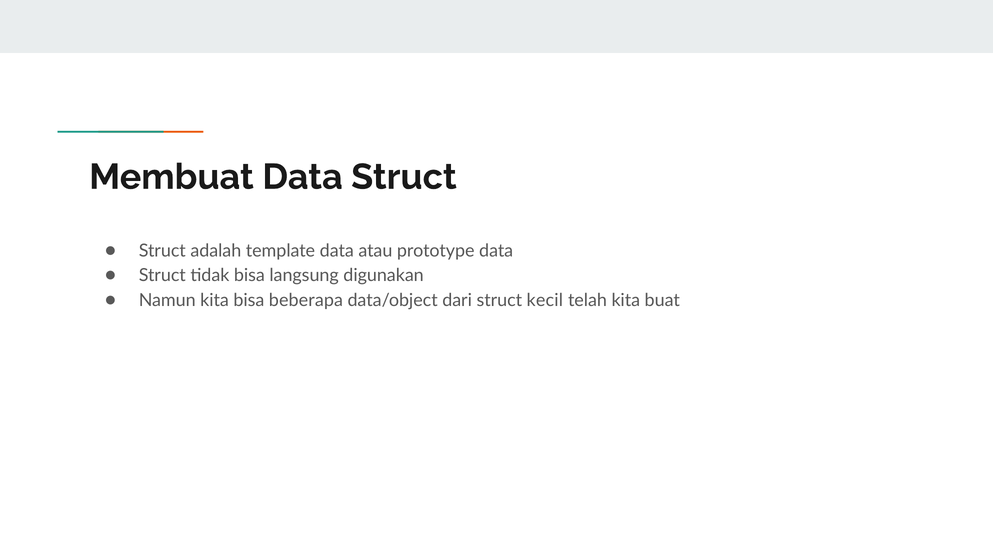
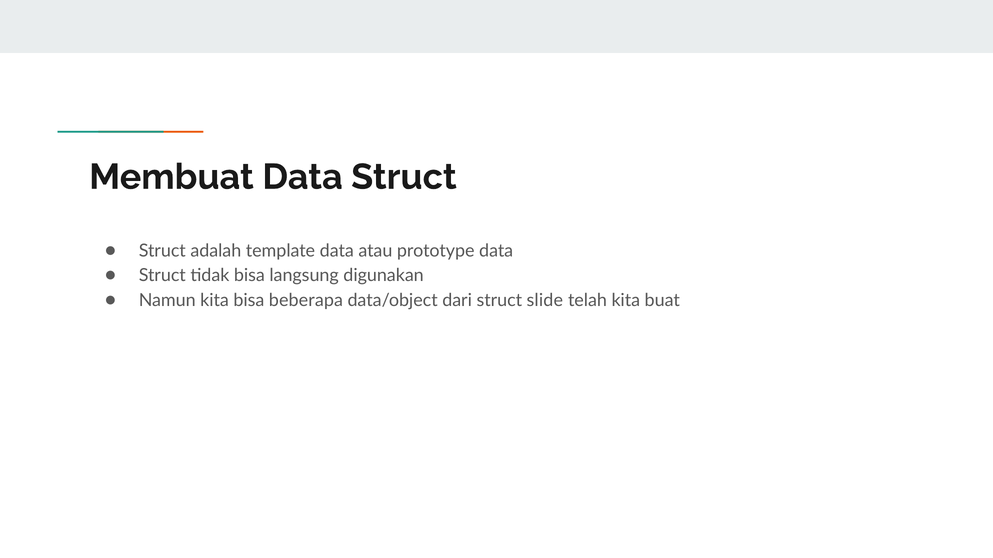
kecil: kecil -> slide (545, 300)
